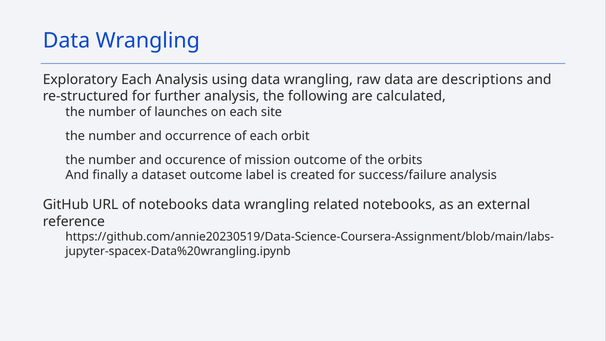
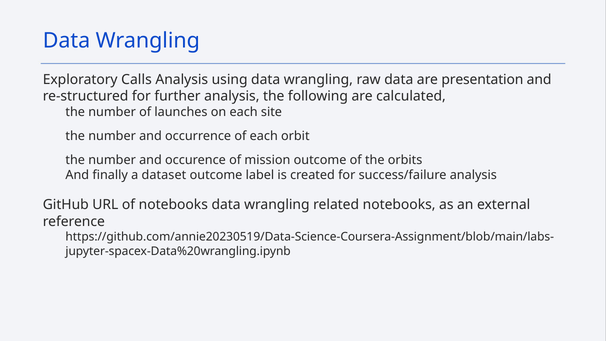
Exploratory Each: Each -> Calls (136, 79)
descriptions: descriptions -> presentation (482, 79)
